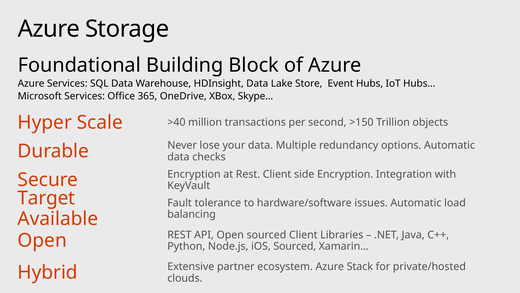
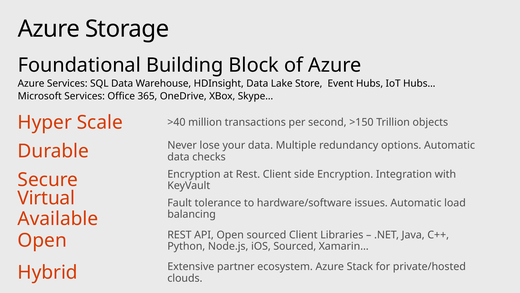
Target: Target -> Virtual (46, 198)
